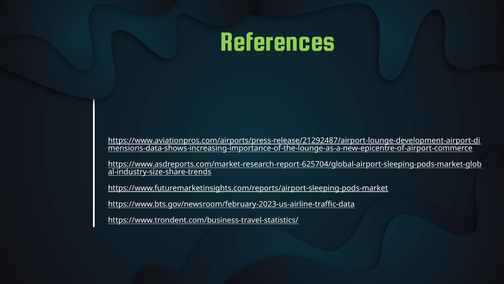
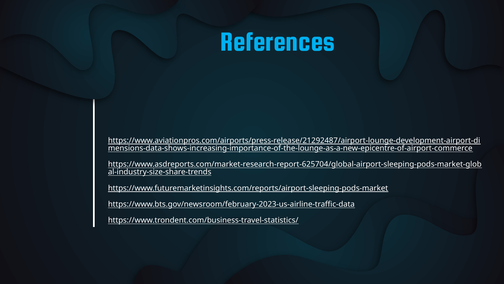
References colour: light green -> light blue (278, 42)
